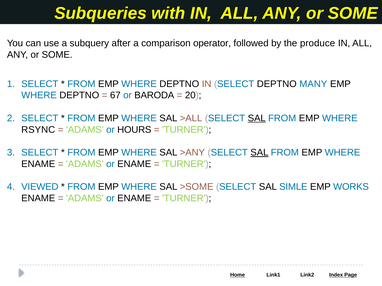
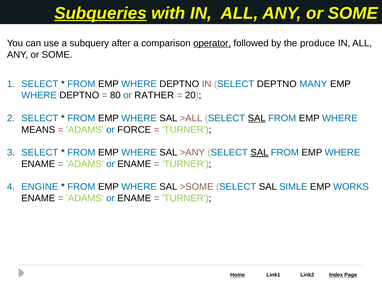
Subqueries underline: none -> present (101, 13)
operator underline: none -> present (212, 43)
67: 67 -> 80 (115, 95)
BARODA: BARODA -> RATHER (154, 95)
RSYNC: RSYNC -> MEANS (38, 130)
HOURS: HOURS -> FORCE (134, 130)
VIEWED: VIEWED -> ENGINE (40, 187)
